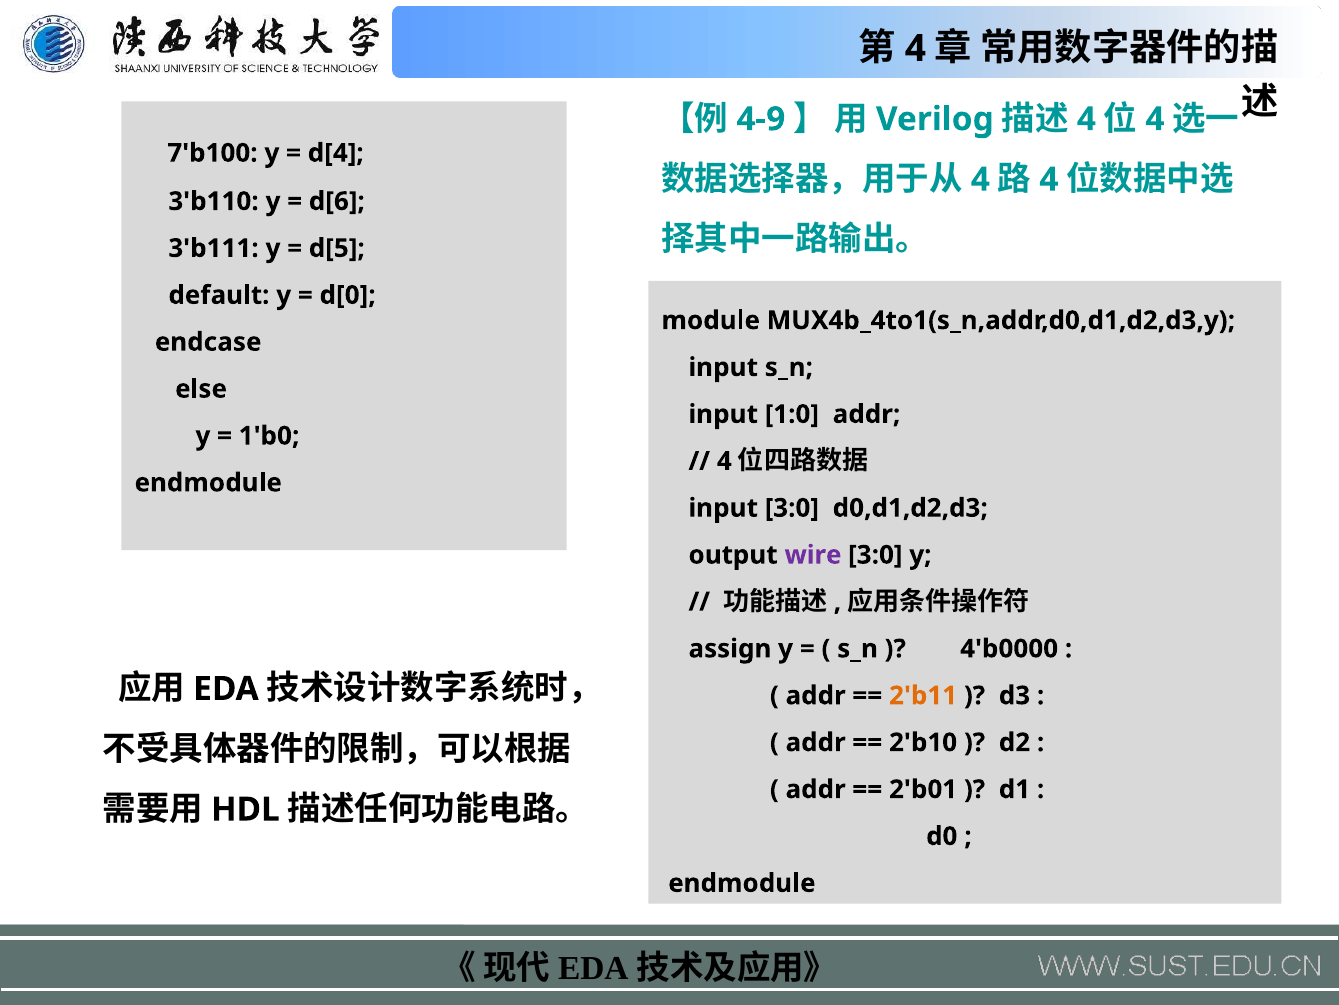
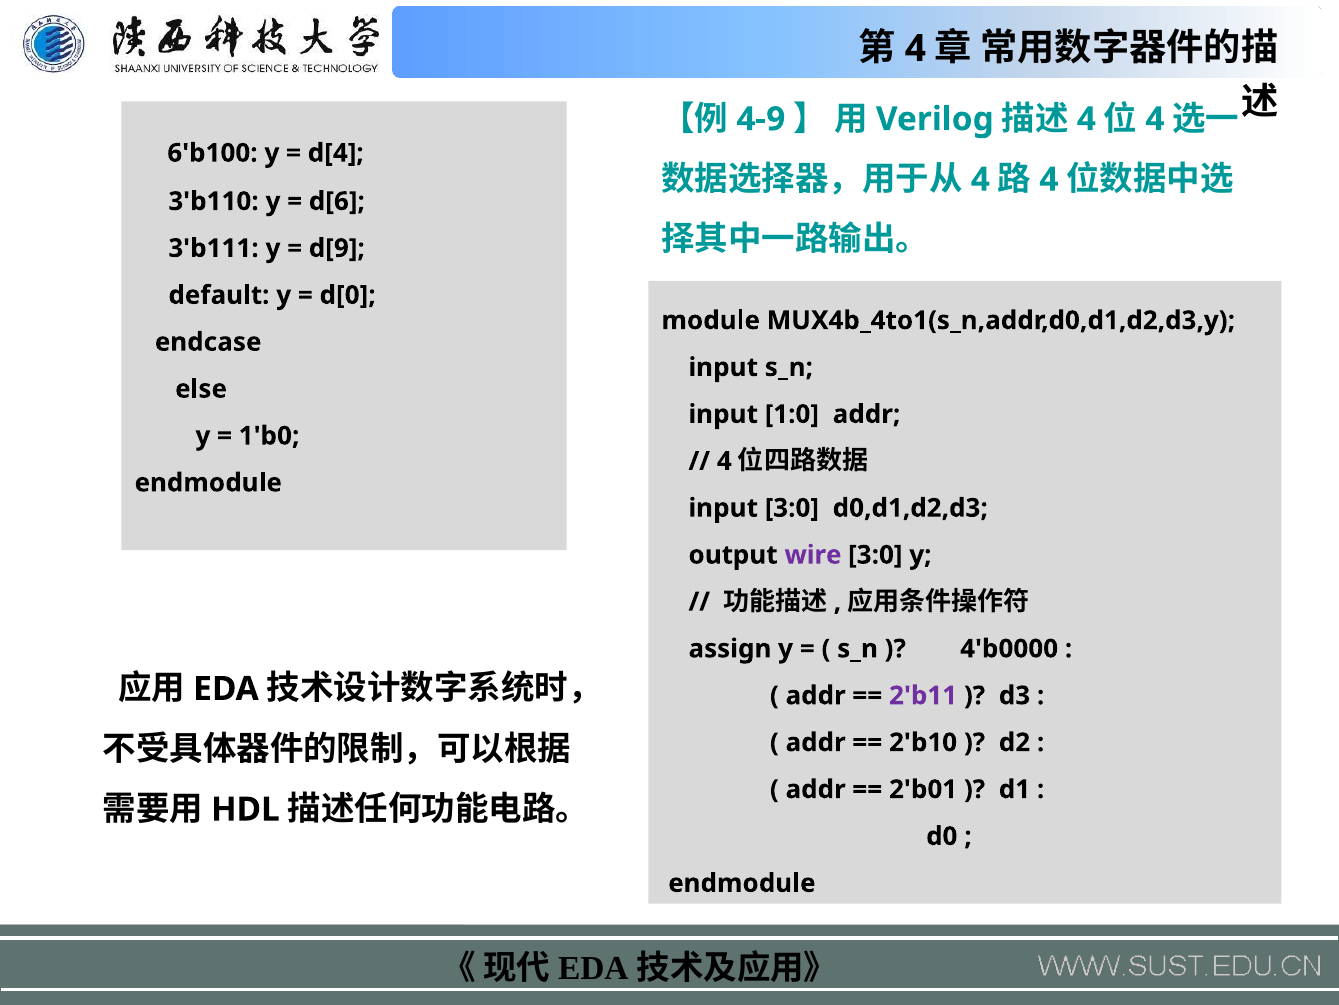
7'b100: 7'b100 -> 6'b100 (212, 153)
d[5: d[5 -> d[9 (337, 248)
2'b11 colour: orange -> purple (923, 695)
